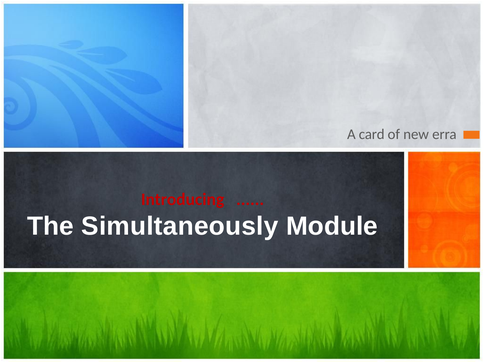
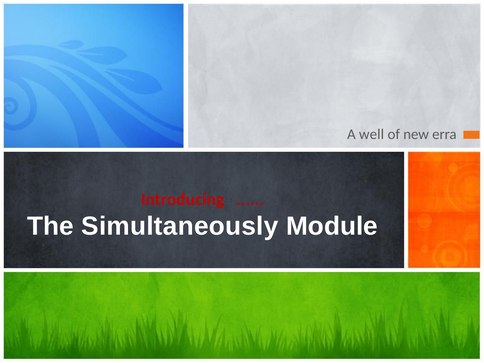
card: card -> well (372, 134)
